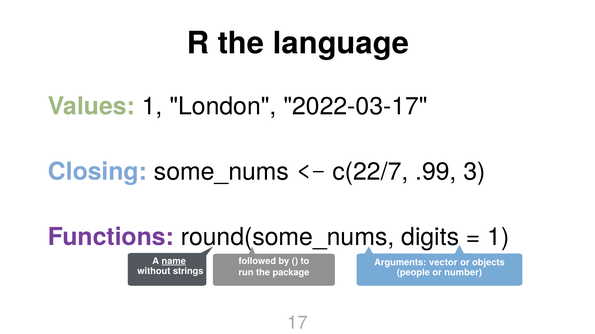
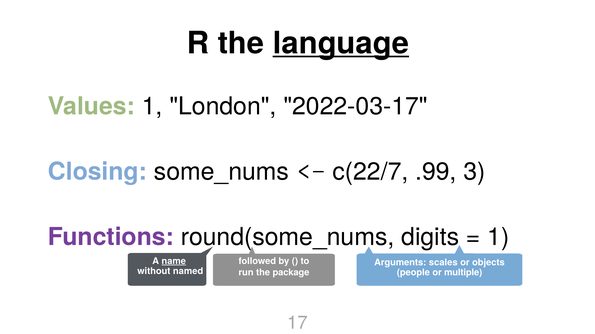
language underline: none -> present (341, 43)
vector: vector -> scales (443, 263)
strings: strings -> named (188, 272)
number: number -> multiple (463, 273)
